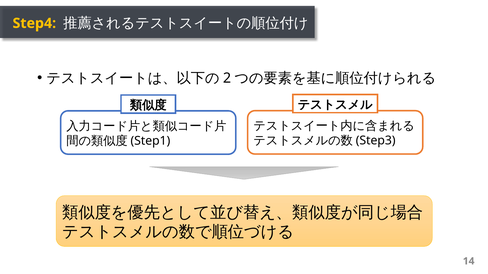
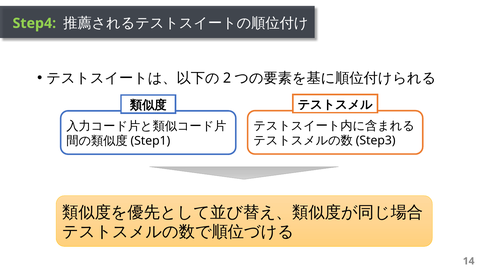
Step4 colour: yellow -> light green (34, 23)
